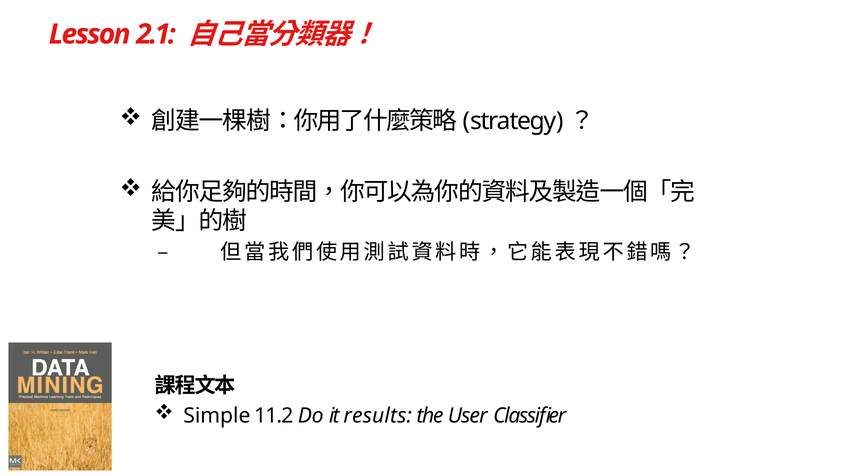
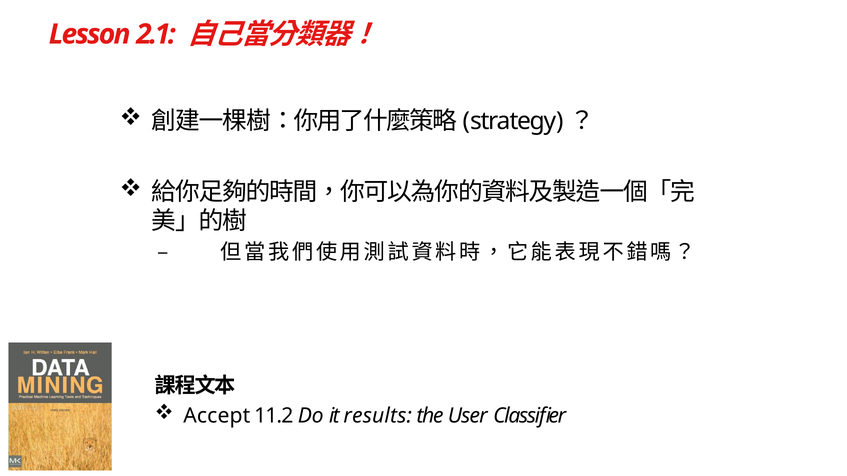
Simple: Simple -> Accept (217, 416)
